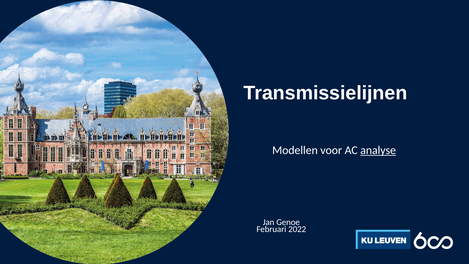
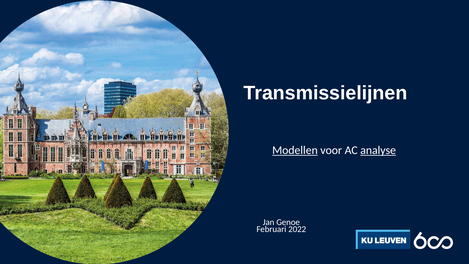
Modellen underline: none -> present (295, 150)
